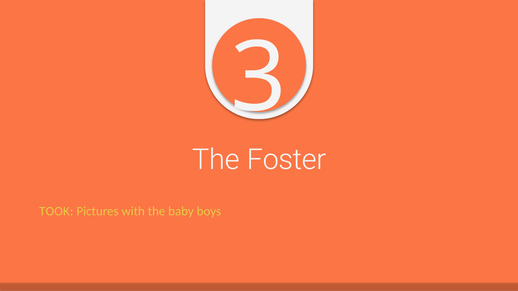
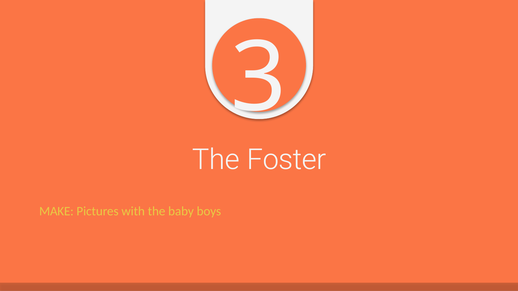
TOOK: TOOK -> MAKE (56, 211)
